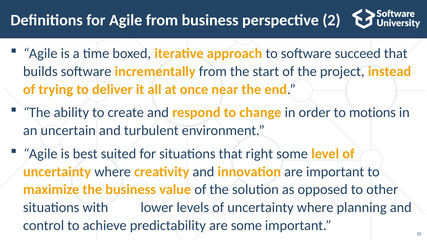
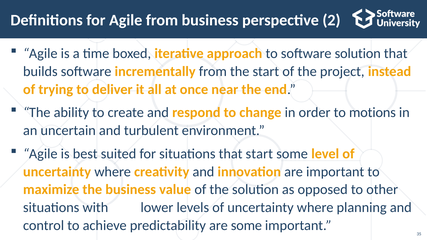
software succeed: succeed -> solution (358, 54)
that right: right -> start (259, 154)
